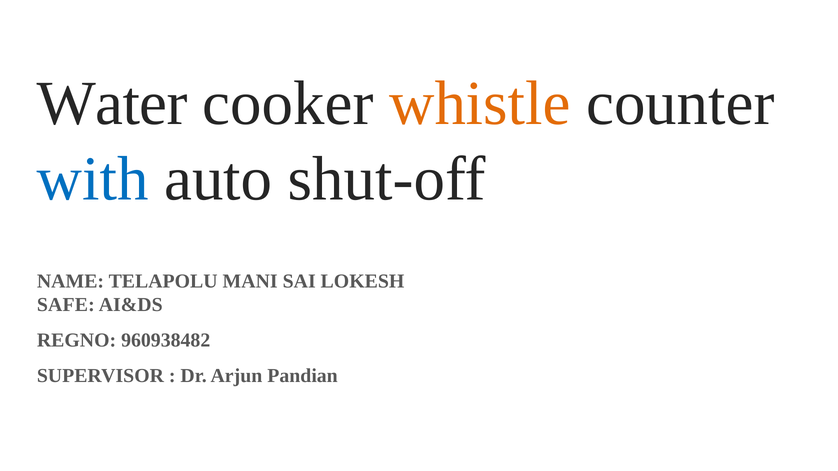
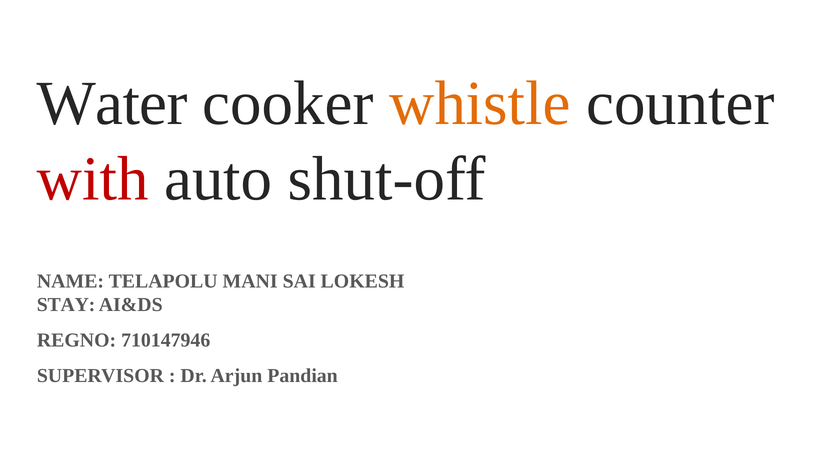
with colour: blue -> red (93, 179)
SAFE: SAFE -> STAY (66, 305)
960938482: 960938482 -> 710147946 (166, 341)
